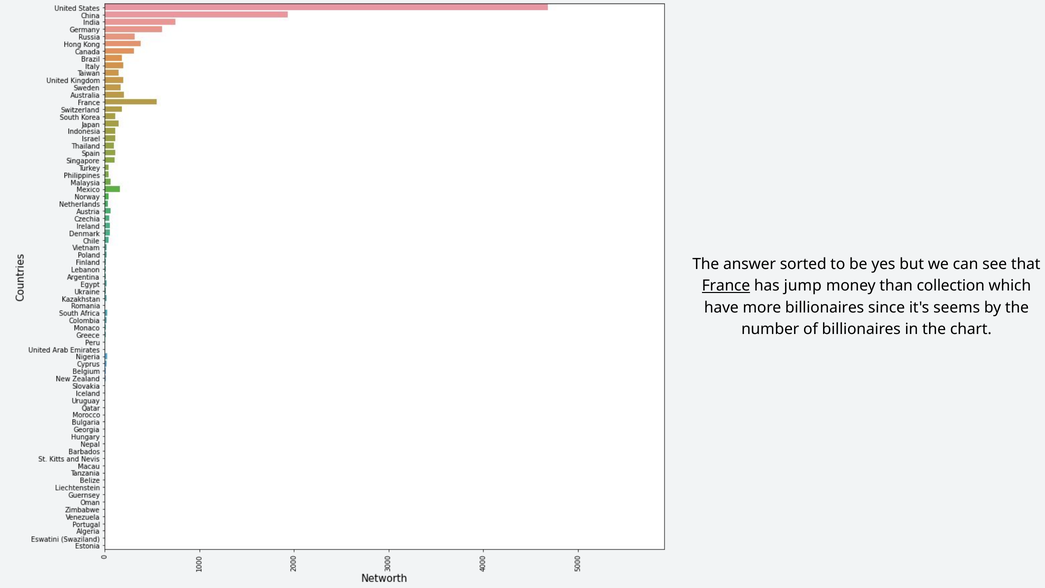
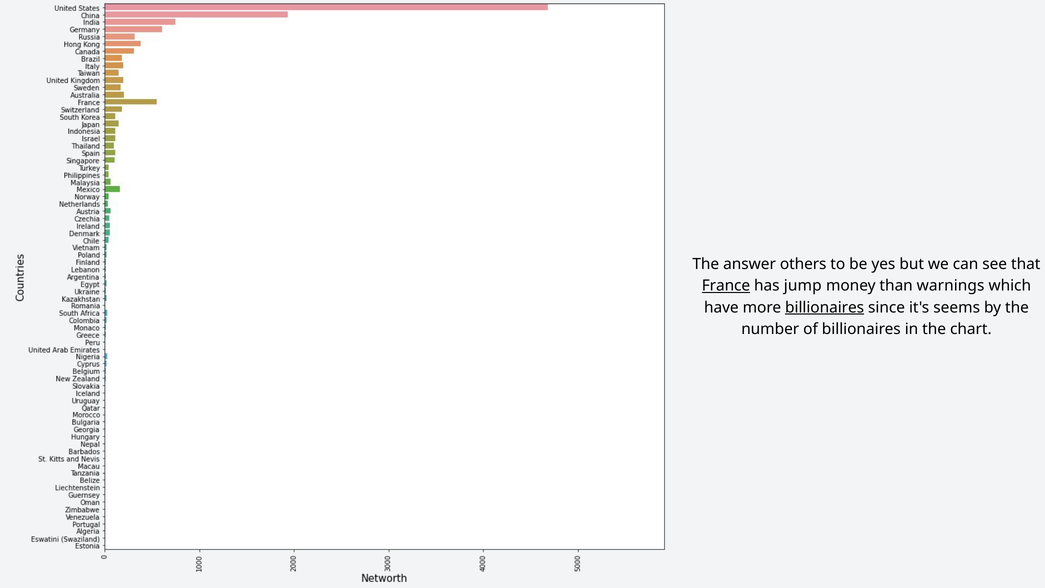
sorted: sorted -> others (803, 264)
collection: collection -> warnings (951, 286)
billionaires underline: none -> present (825, 307)
